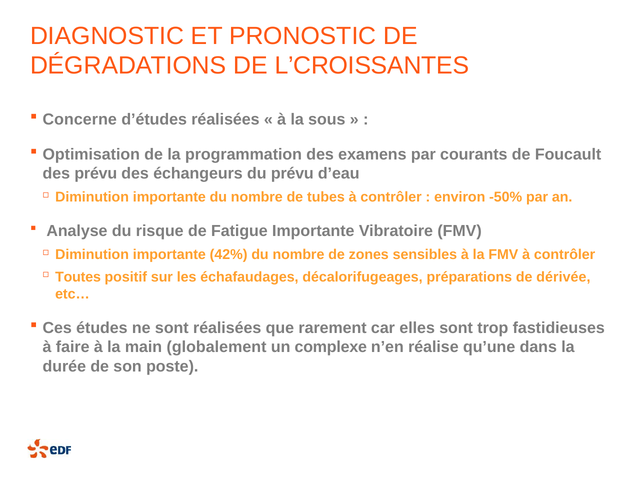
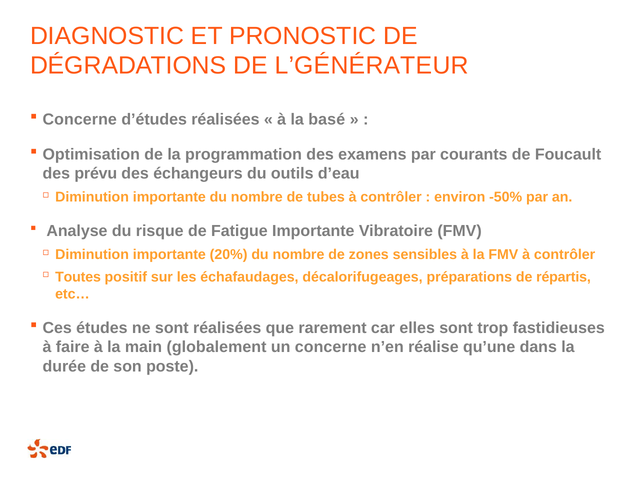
L’CROISSANTES: L’CROISSANTES -> L’GÉNÉRATEUR (372, 66)
sous: sous -> basé (327, 119)
du prévu: prévu -> outils (292, 174)
42%: 42% -> 20% (229, 254)
dérivée: dérivée -> répartis (564, 277)
un complexe: complexe -> concerne (331, 347)
